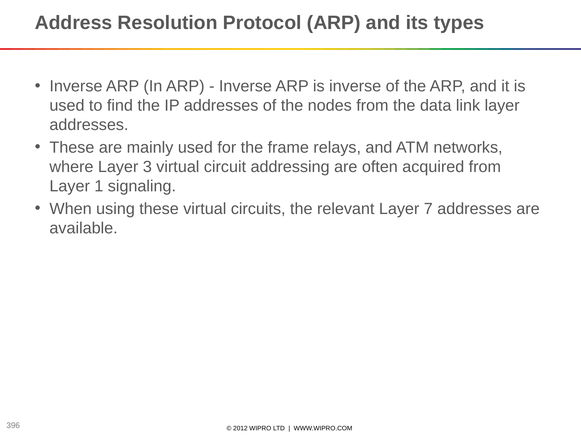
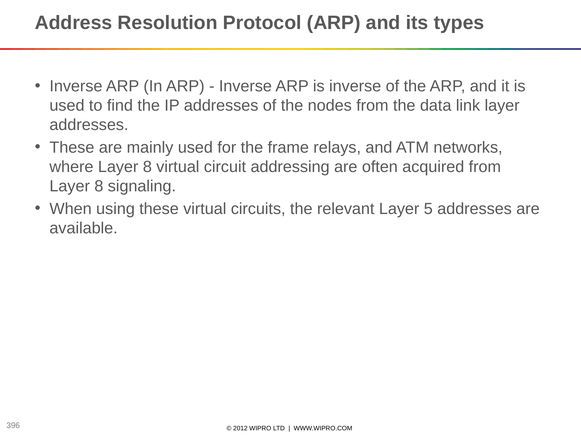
where Layer 3: 3 -> 8 (147, 167)
1: 1 -> 8 (99, 187)
7: 7 -> 5 (428, 209)
